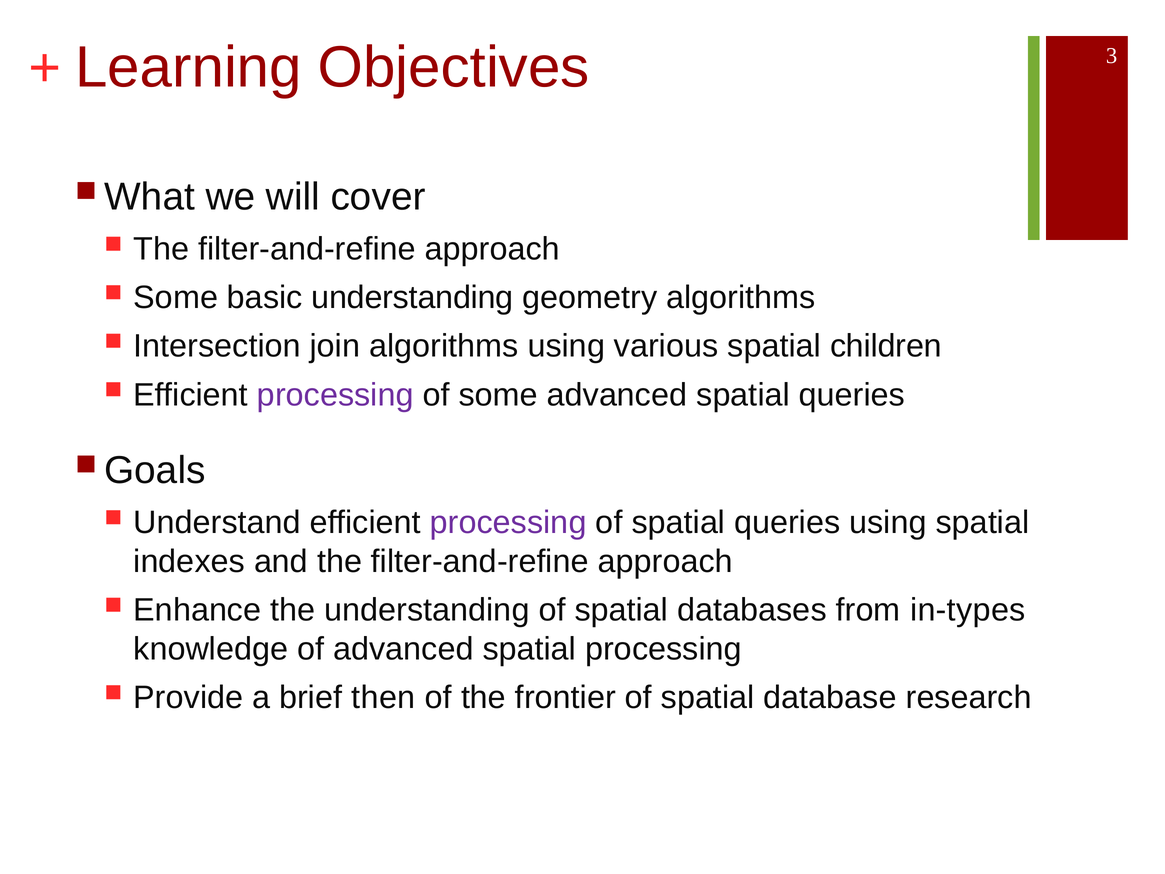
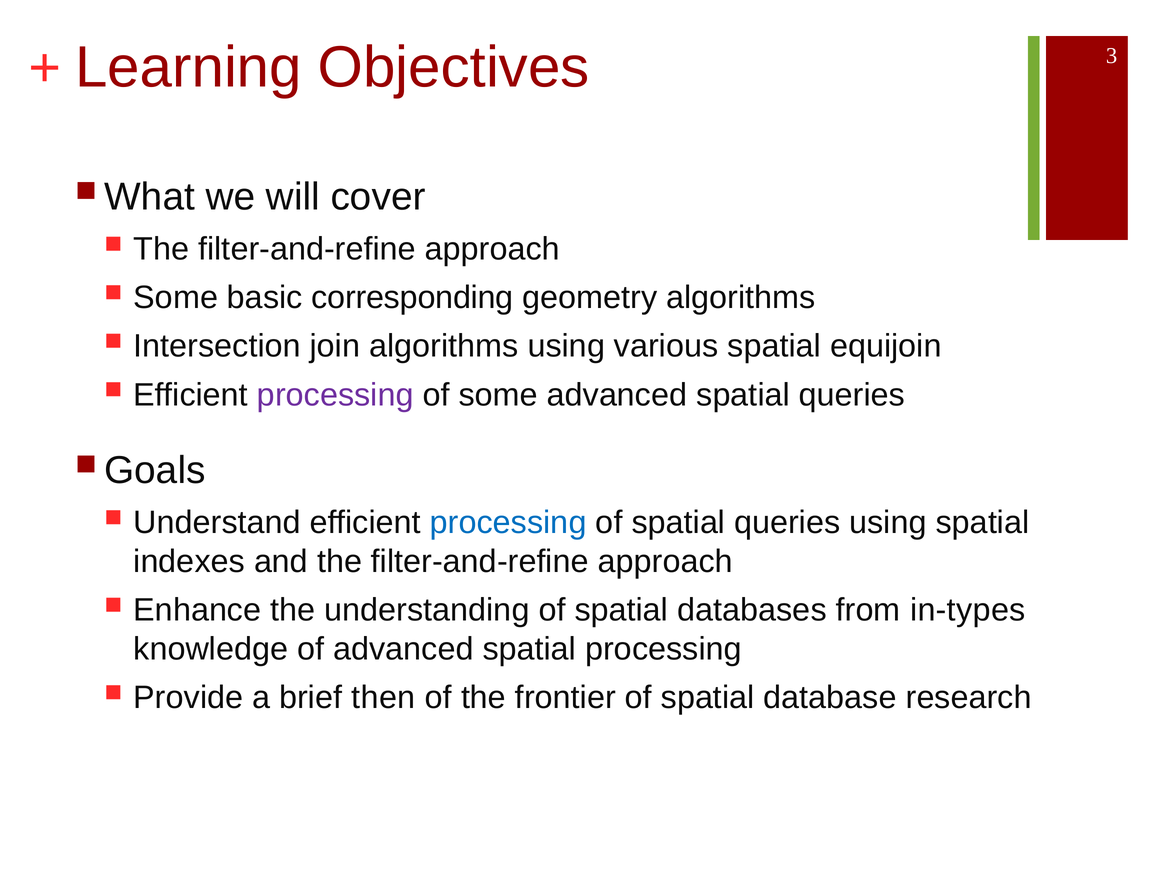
basic understanding: understanding -> corresponding (412, 298)
children: children -> equijoin (886, 346)
processing colour: purple -> blue (508, 522)
